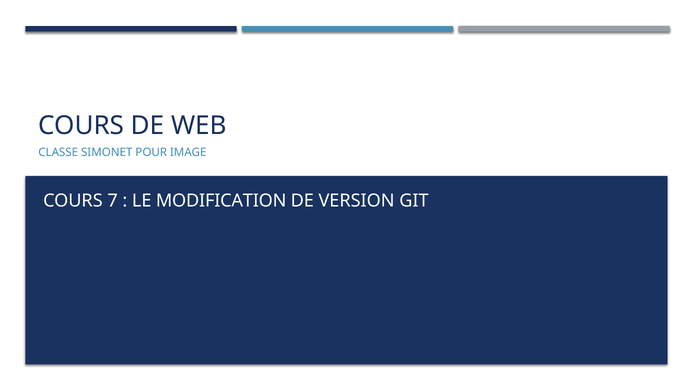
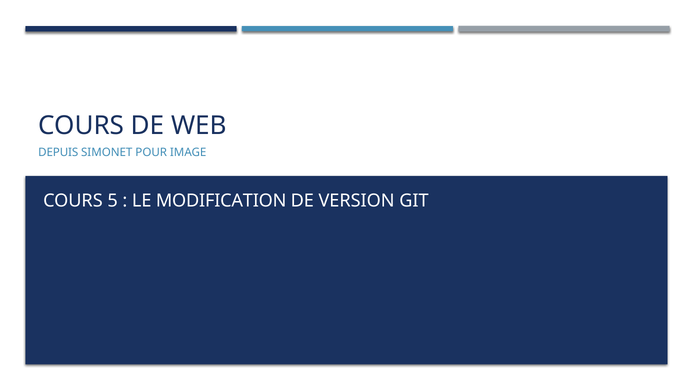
CLASSE: CLASSE -> DEPUIS (58, 153)
7: 7 -> 5 (113, 201)
